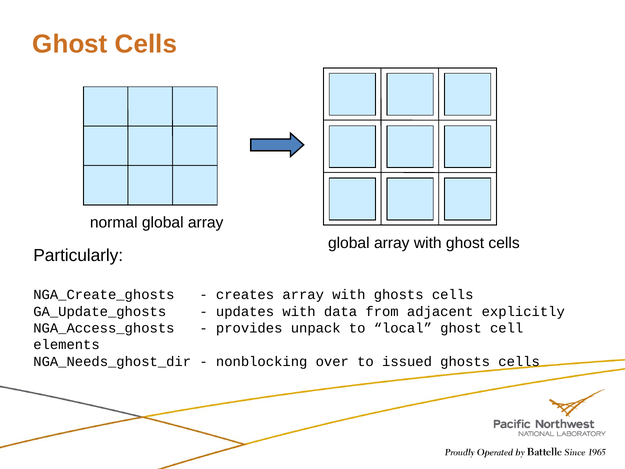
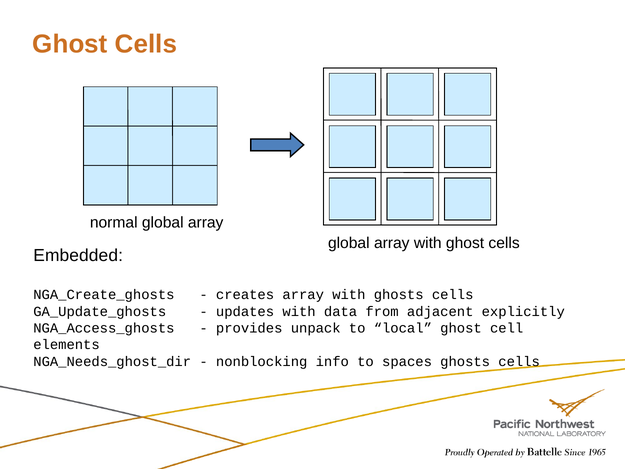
Particularly: Particularly -> Embedded (78, 255)
over: over -> info (332, 361)
issued: issued -> spaces (407, 361)
